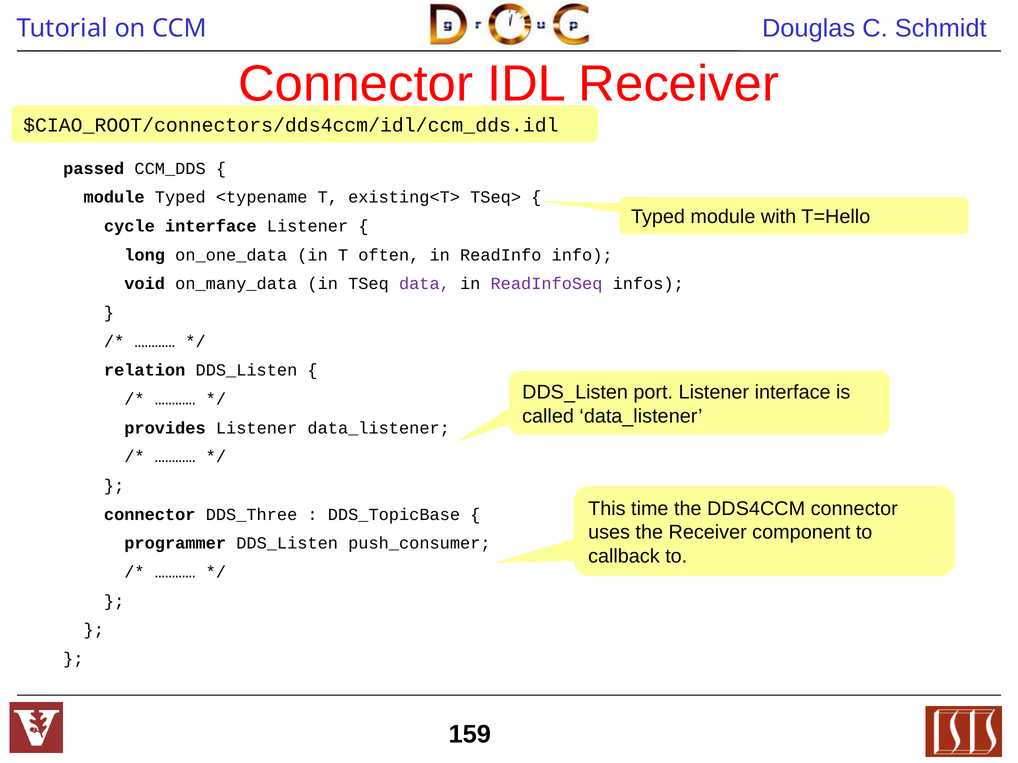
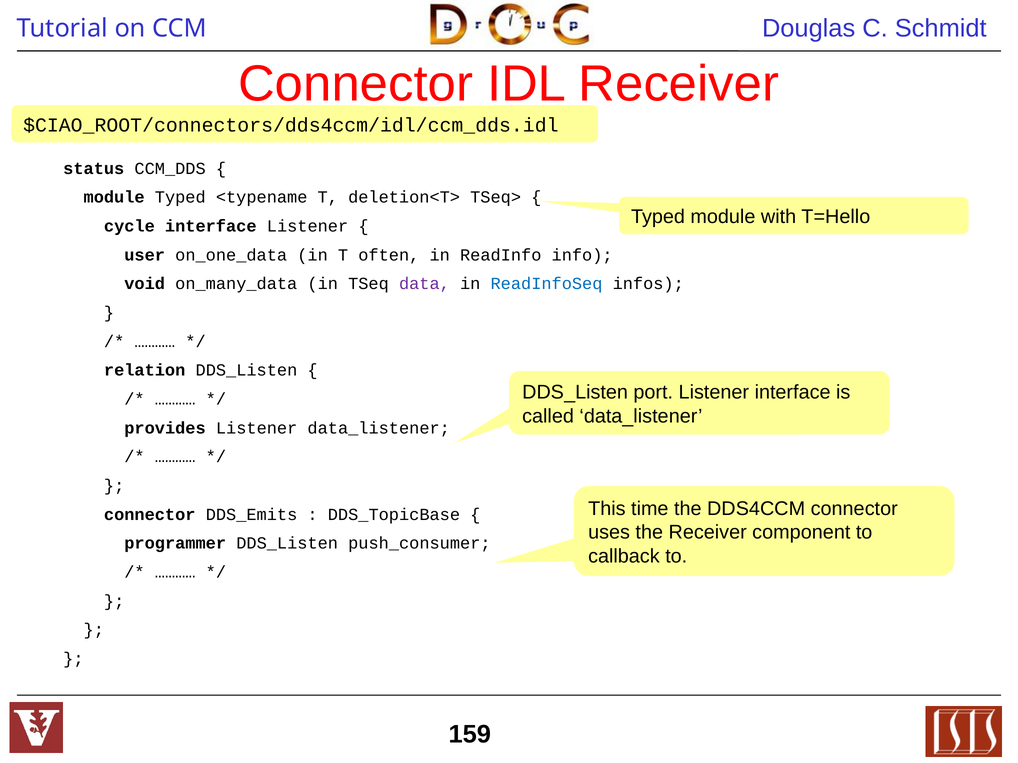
passed: passed -> status (94, 169)
existing<T>: existing<T> -> deletion<T> (404, 197)
long: long -> user (145, 255)
ReadInfoSeq colour: purple -> blue (547, 284)
DDS_Three: DDS_Three -> DDS_Emits (252, 515)
